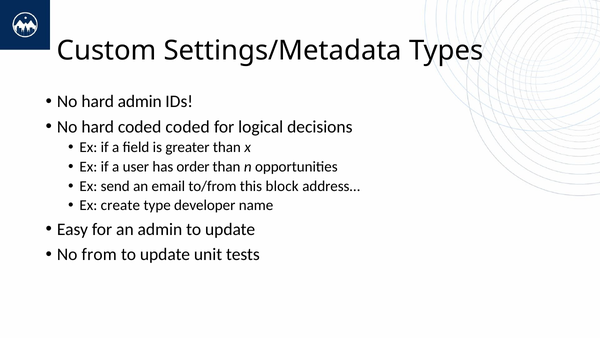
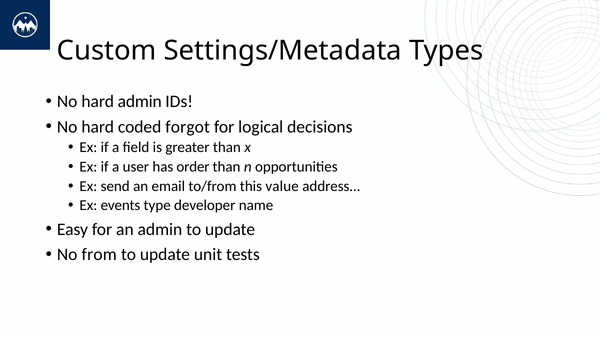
coded coded: coded -> forgot (188, 127)
block: block -> value (282, 186)
create: create -> events (121, 205)
